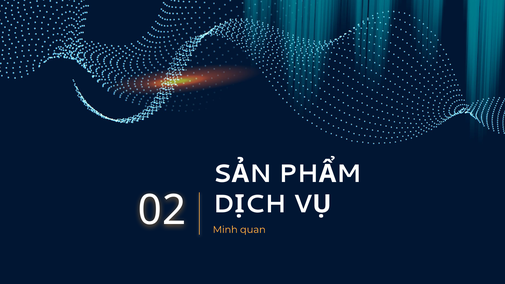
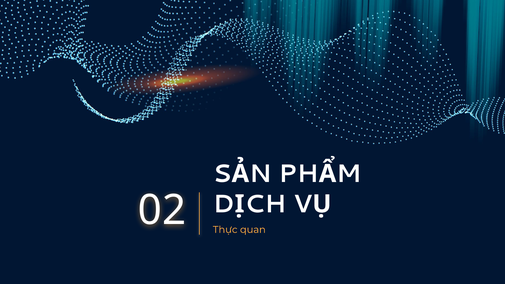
Minh: Minh -> Thực (225, 230)
